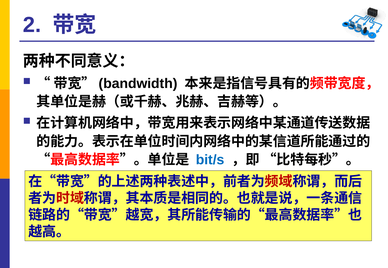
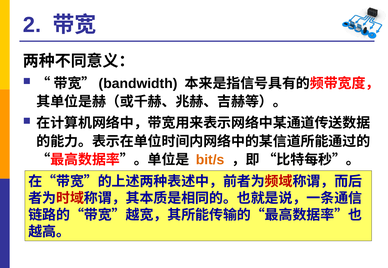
bit/s colour: blue -> orange (210, 160)
